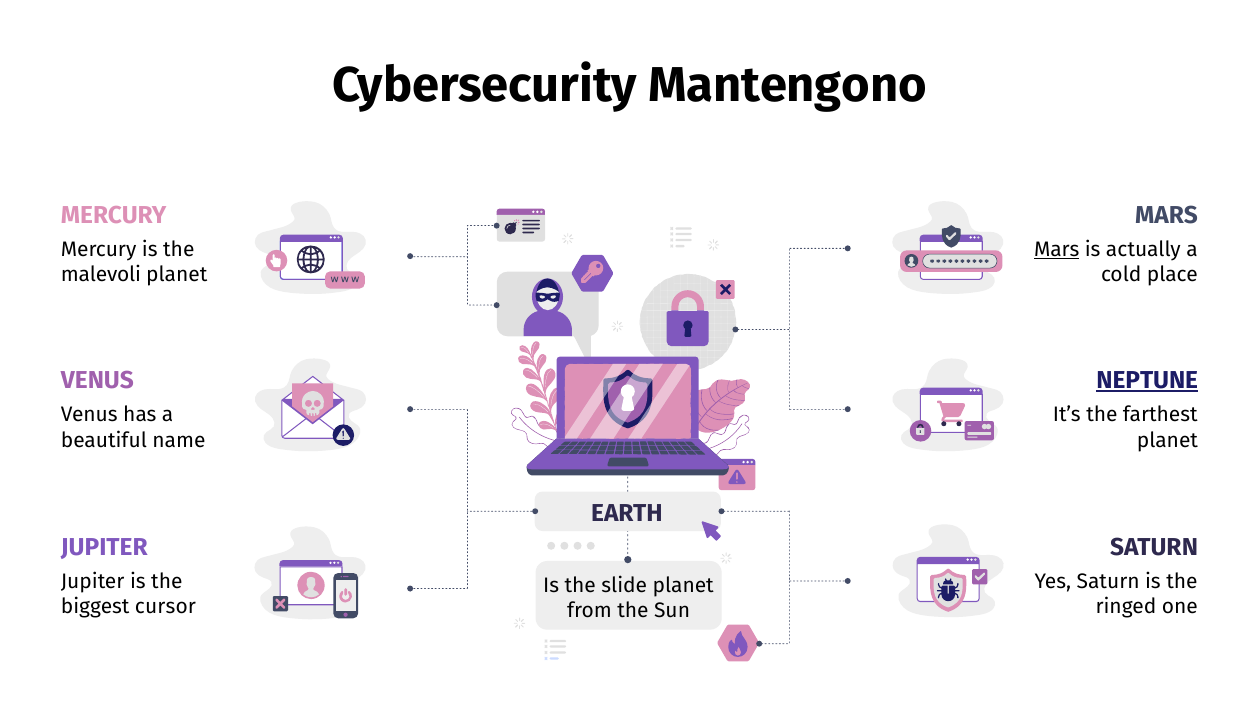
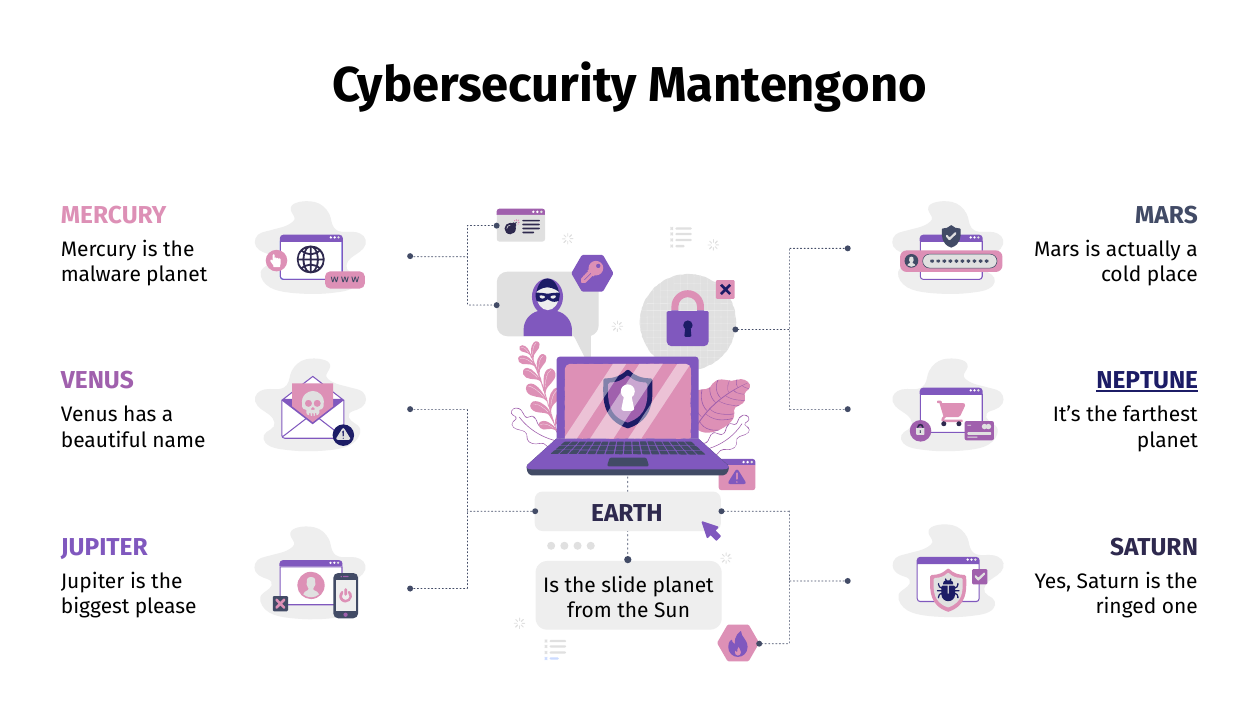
Mars underline: present -> none (1057, 250)
malevoli: malevoli -> malware (101, 275)
cursor: cursor -> please (166, 607)
